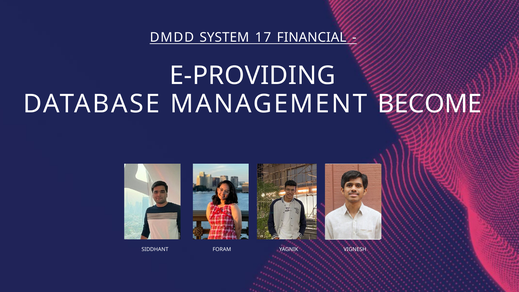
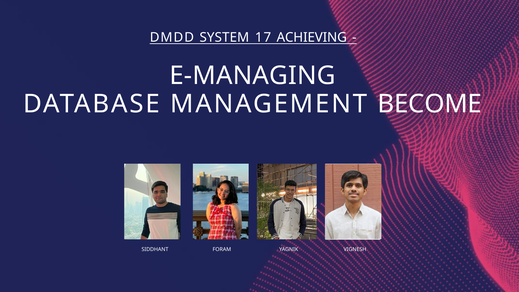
FINANCIAL: FINANCIAL -> ACHIEVING (312, 38)
E-PROVIDING: E-PROVIDING -> E-MANAGING (253, 76)
